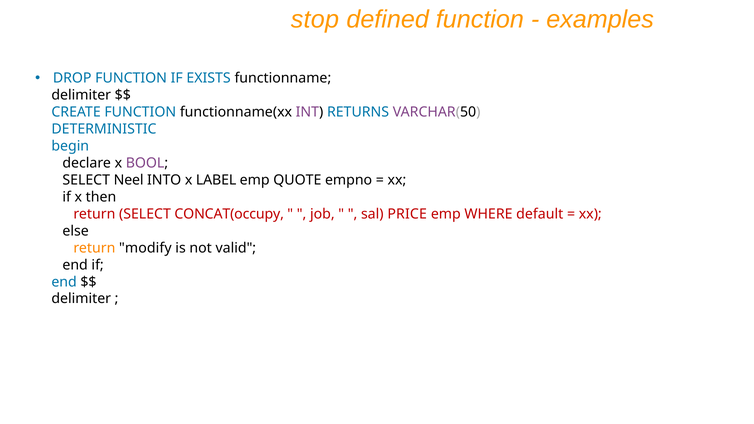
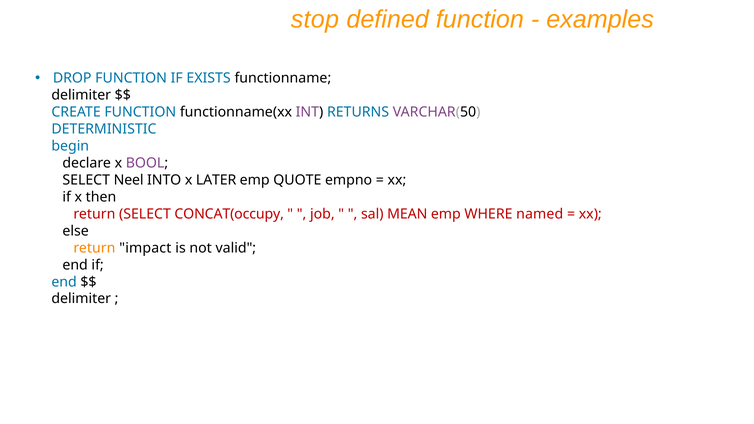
LABEL: LABEL -> LATER (216, 180)
PRICE: PRICE -> MEAN (407, 214)
default: default -> named (540, 214)
modify: modify -> impact (145, 248)
